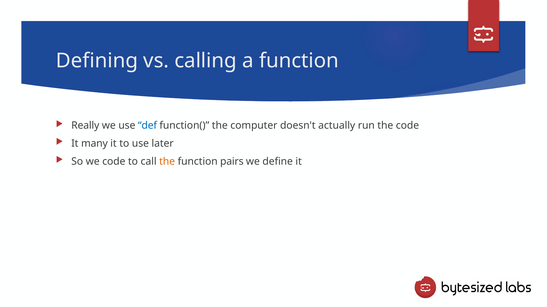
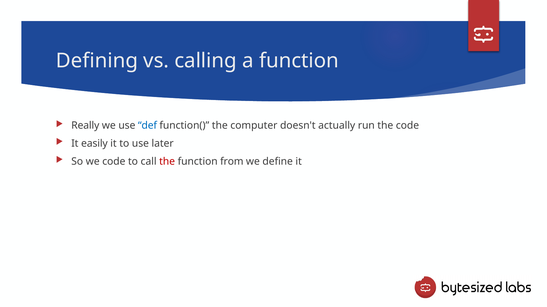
many: many -> easily (94, 144)
the colour: orange -> red (167, 162)
pairs: pairs -> from (232, 162)
